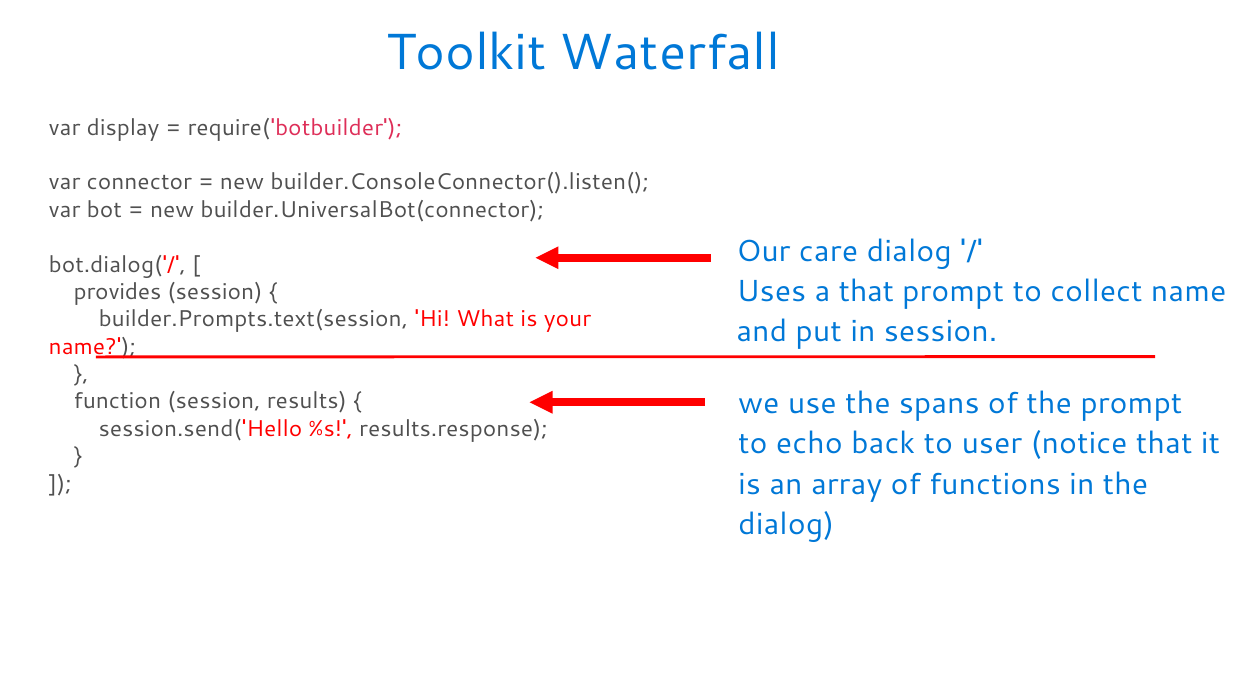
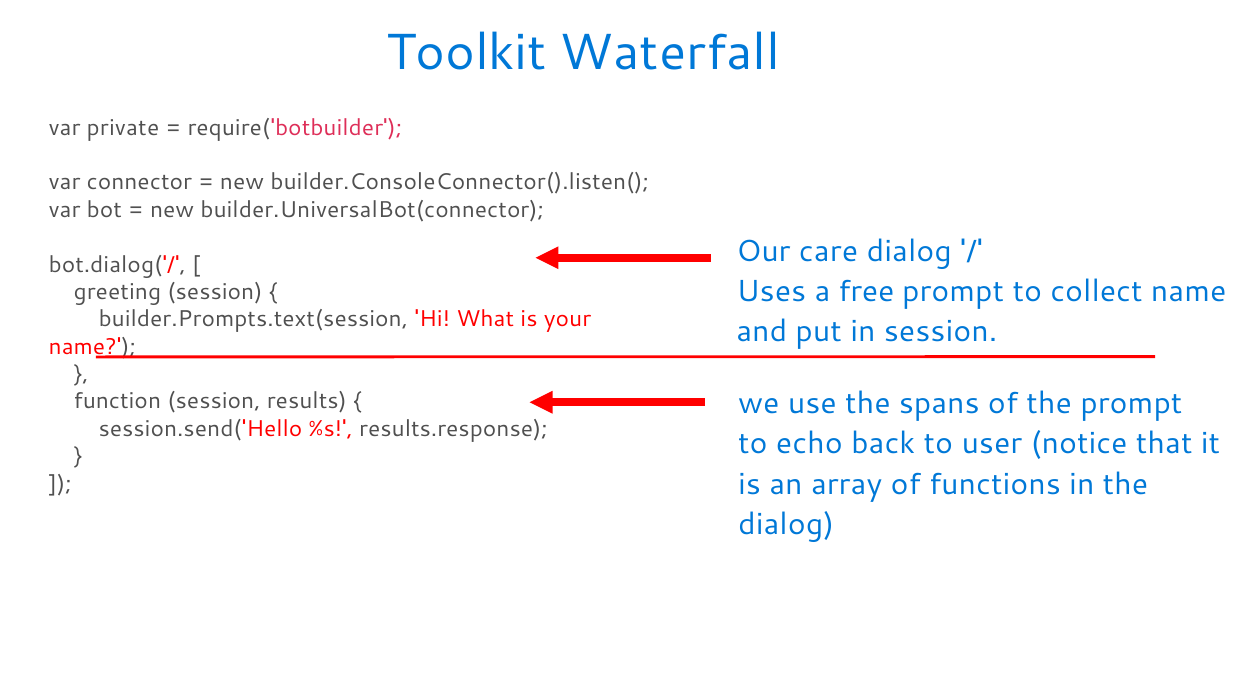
display: display -> private (123, 128)
a that: that -> free (866, 292)
provides: provides -> greeting (117, 292)
